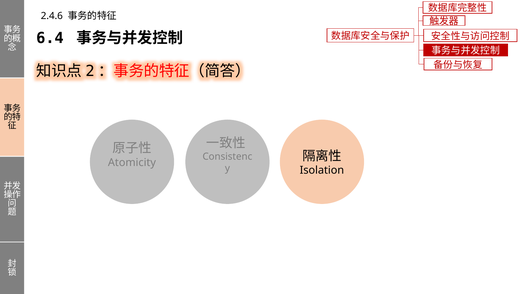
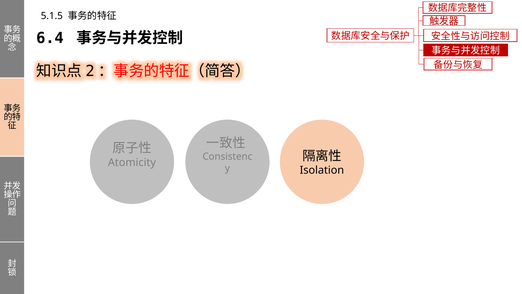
2.4.6: 2.4.6 -> 5.1.5 (52, 16)
